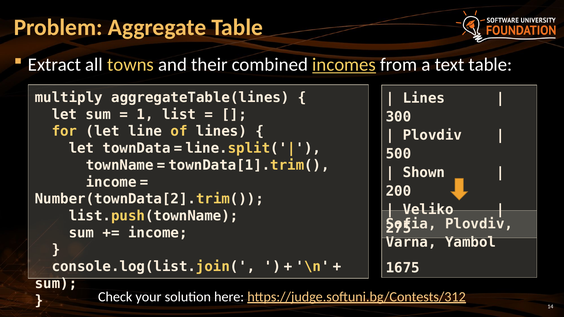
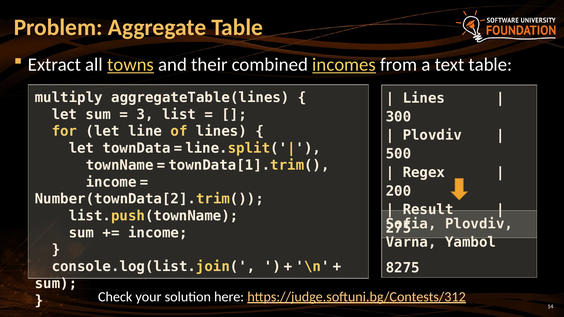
towns underline: none -> present (131, 65)
1: 1 -> 3 (145, 115)
Shown: Shown -> Regex (424, 173)
Veliko: Veliko -> Result (428, 210)
1675: 1675 -> 8275 (403, 268)
